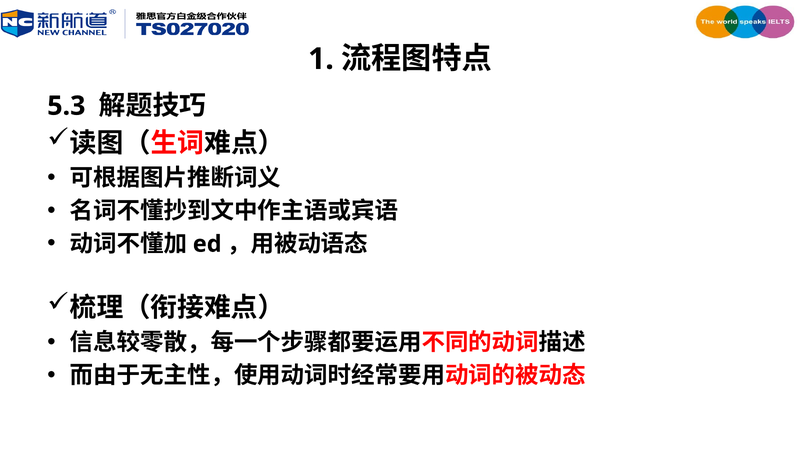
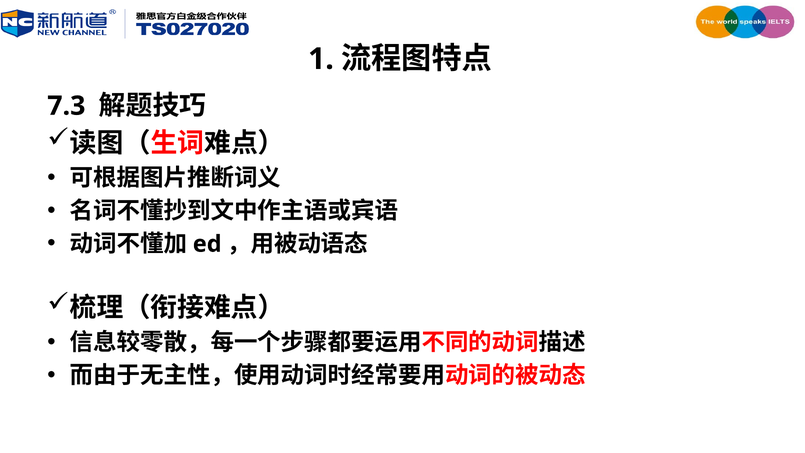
5.3: 5.3 -> 7.3 (66, 106)
